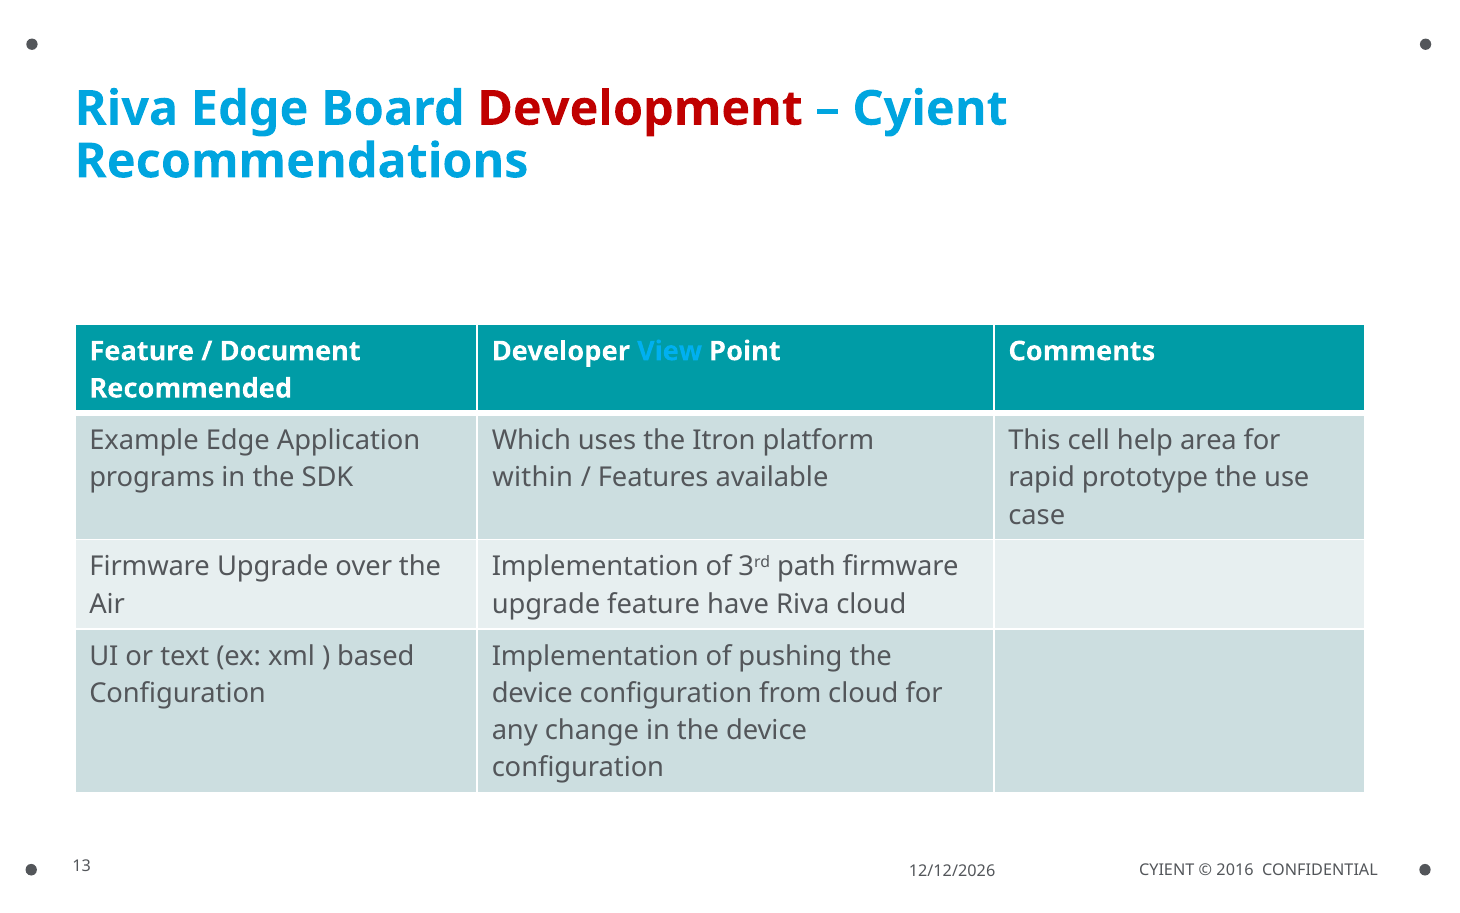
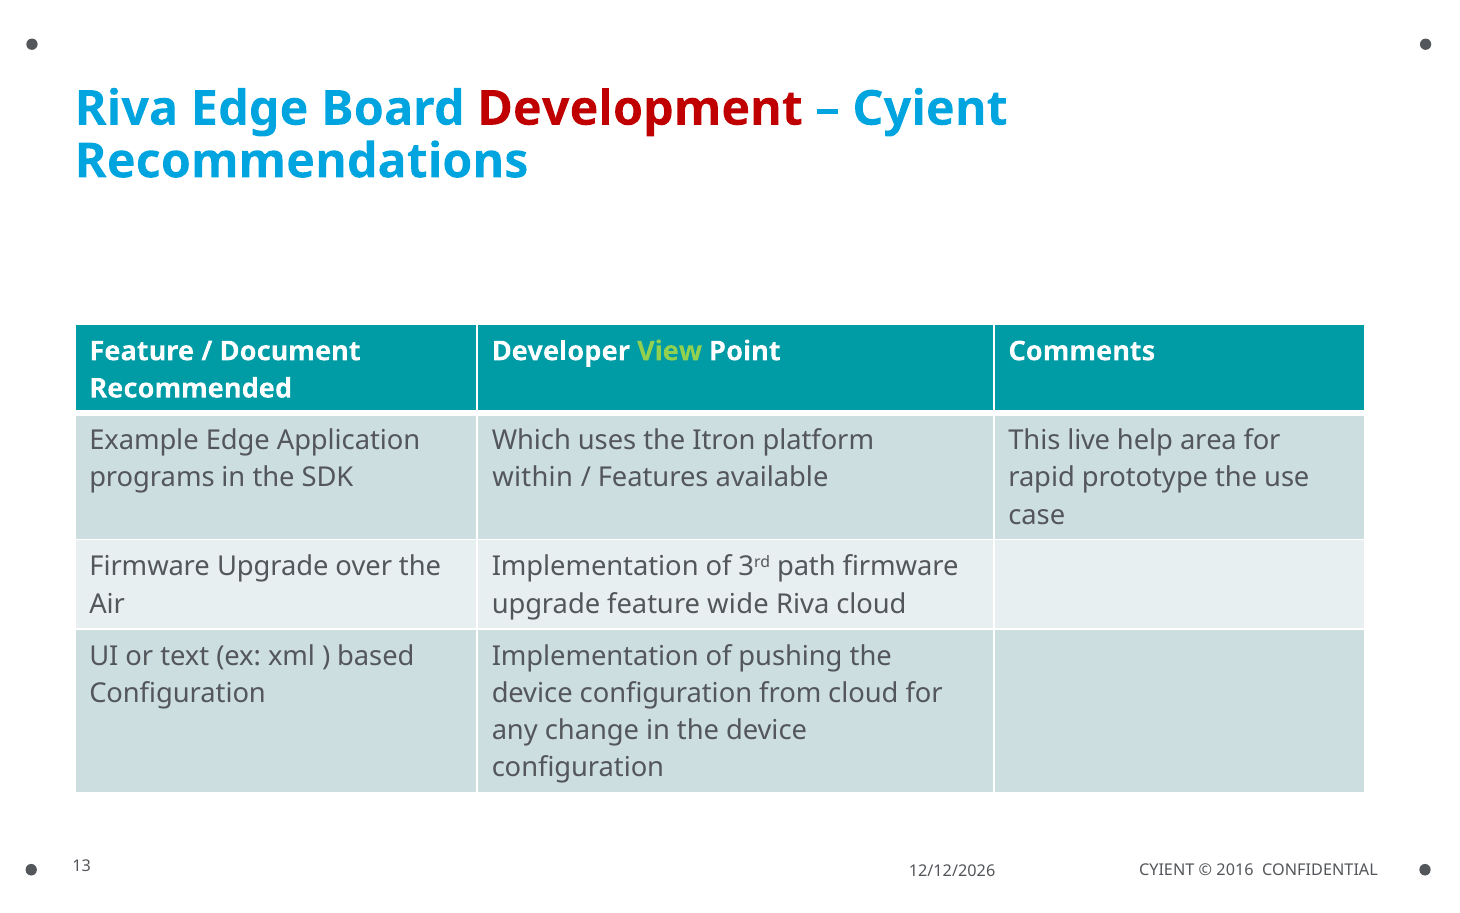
View colour: light blue -> light green (670, 351)
cell: cell -> live (1089, 440)
have: have -> wide (738, 604)
